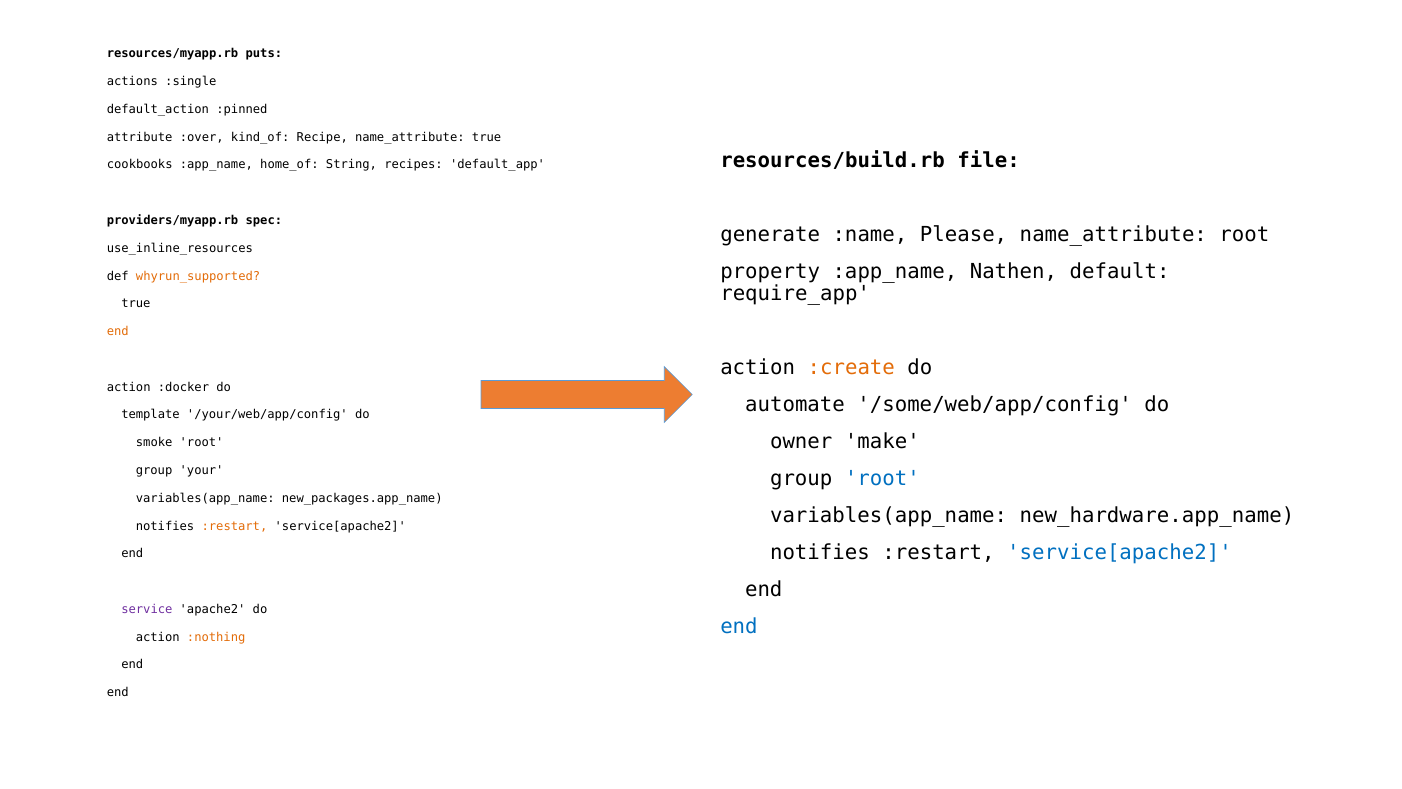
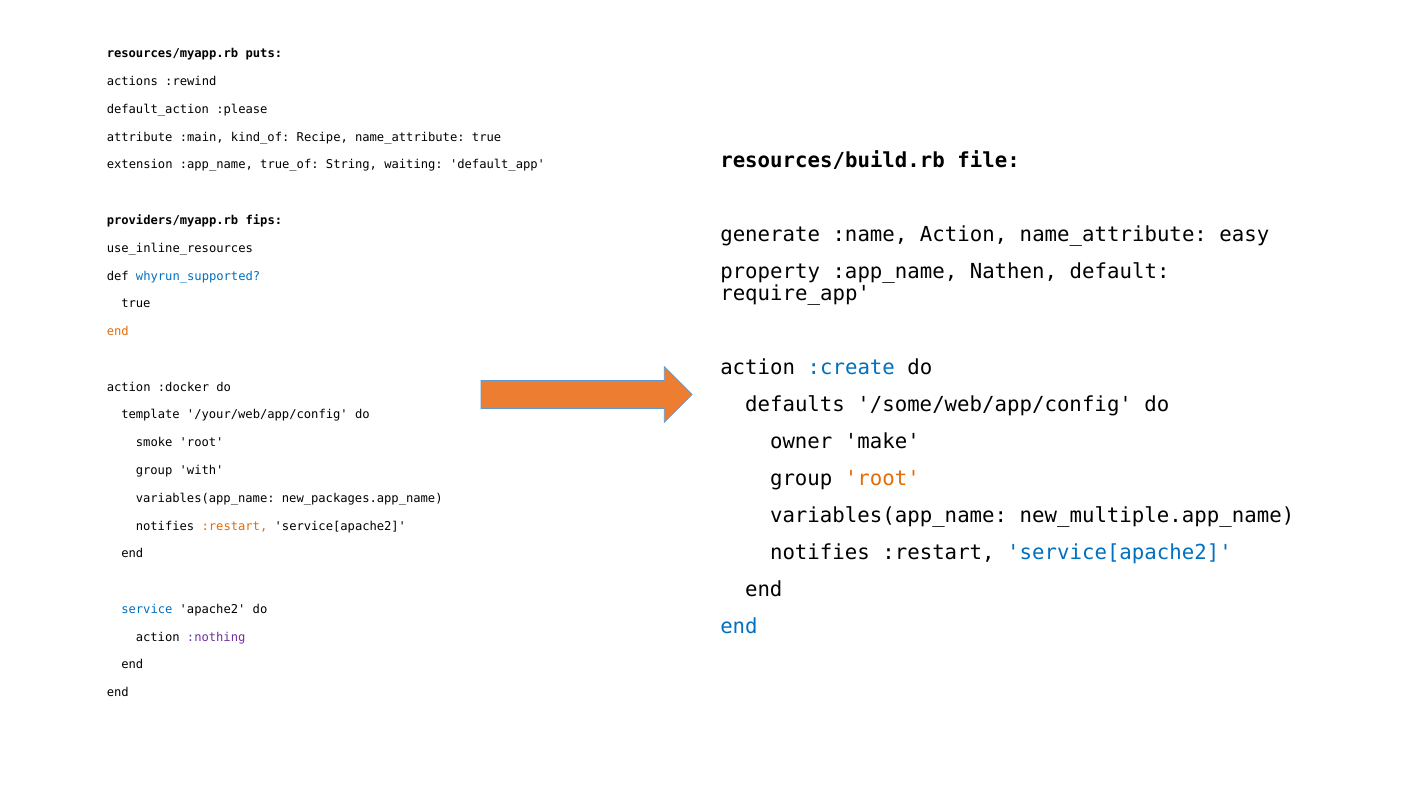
:single: :single -> :rewind (191, 82)
:pinned: :pinned -> :please (242, 109)
:over: :over -> :main (202, 137)
cookbooks: cookbooks -> extension (140, 165)
home_of: home_of -> true_of (289, 165)
recipes: recipes -> waiting (414, 165)
spec: spec -> fips (264, 220)
:name Please: Please -> Action (964, 234)
name_attribute root: root -> easy (1244, 234)
whyrun_supported colour: orange -> blue (198, 276)
:create colour: orange -> blue (851, 368)
automate: automate -> defaults (795, 404)
your: your -> with (202, 470)
root colour: blue -> orange (882, 478)
new_hardware.app_name: new_hardware.app_name -> new_multiple.app_name (1157, 515)
service colour: purple -> blue (147, 609)
:nothing colour: orange -> purple (216, 637)
